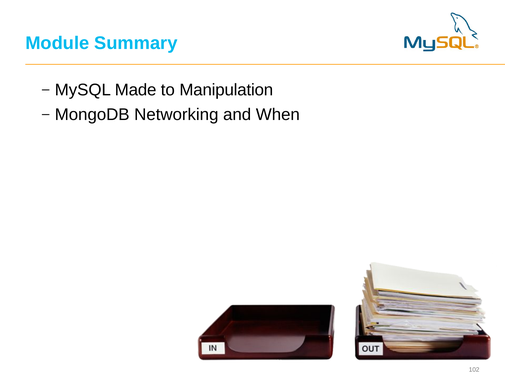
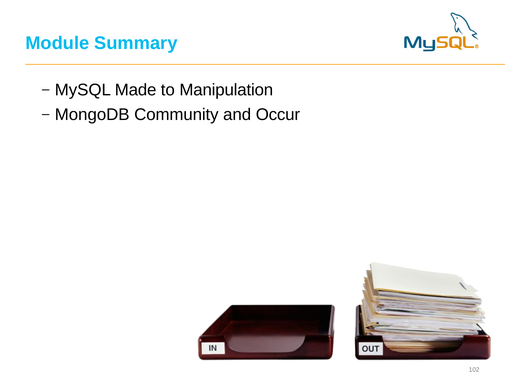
Networking: Networking -> Community (176, 115)
When: When -> Occur (278, 115)
